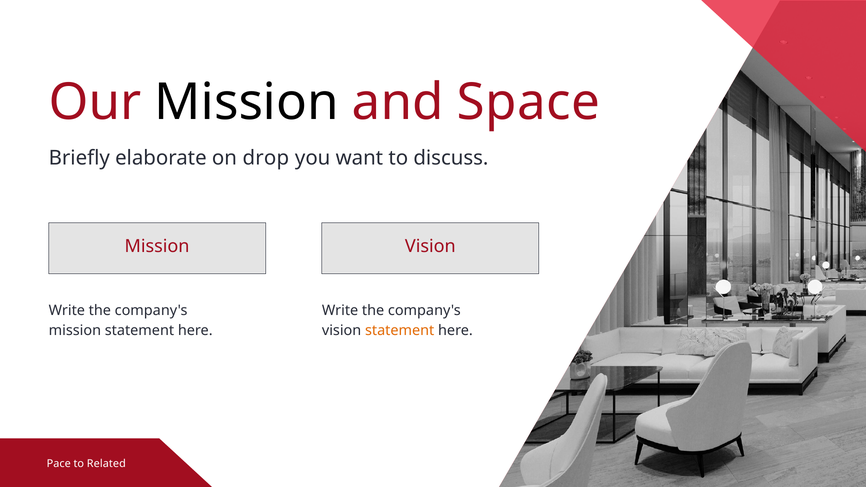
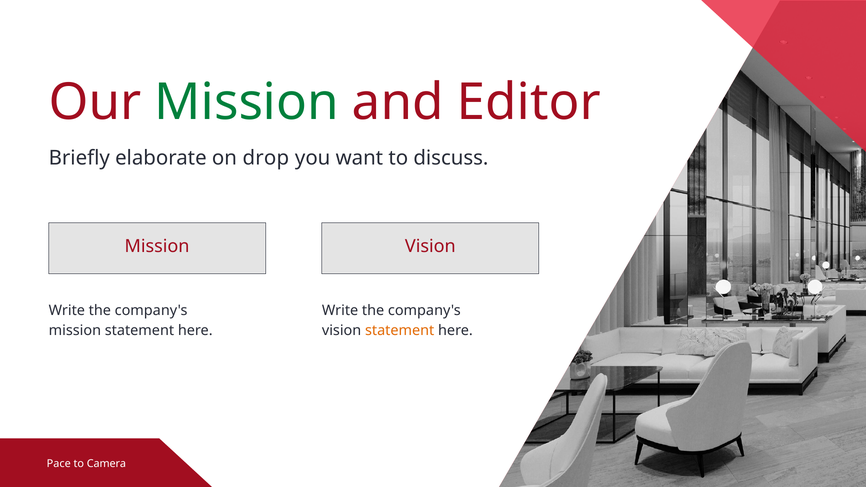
Mission colour: black -> green (247, 102)
Space: Space -> Editor (529, 102)
Related: Related -> Camera (106, 464)
